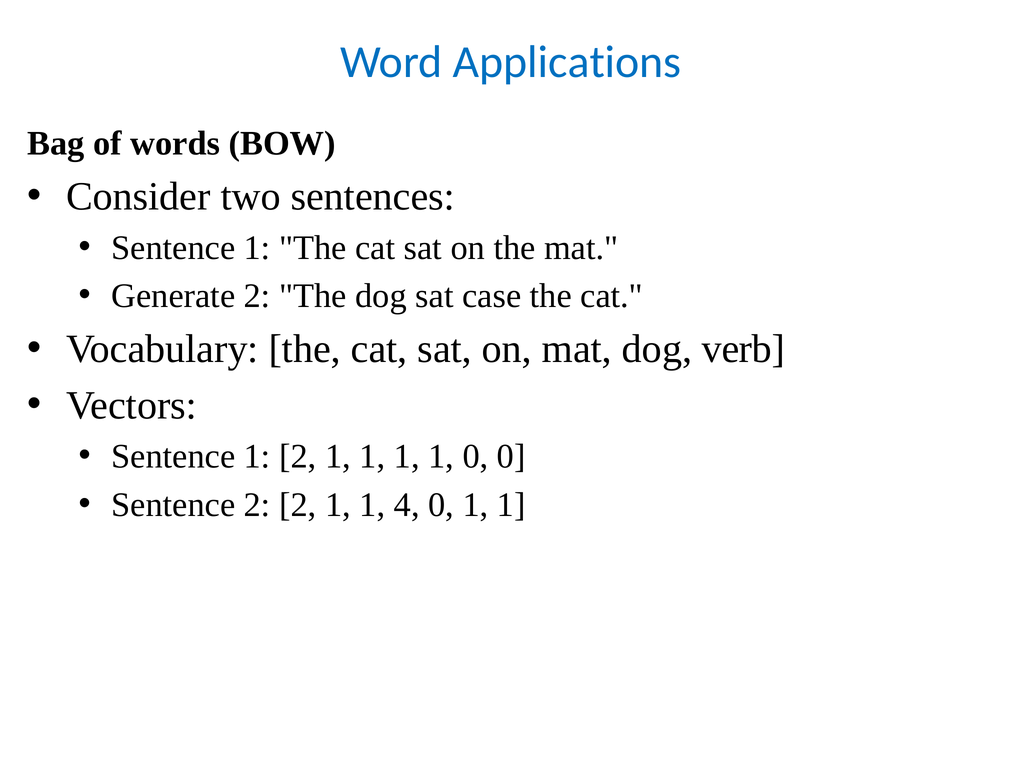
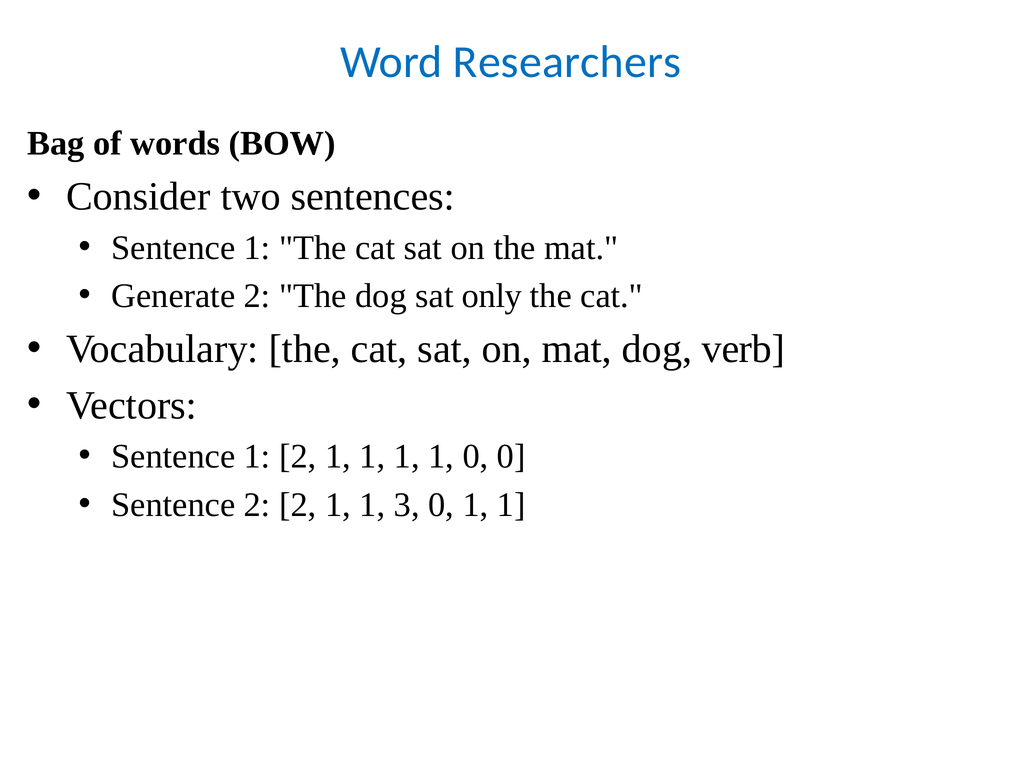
Applications: Applications -> Researchers (567, 62)
case: case -> only (492, 296)
4: 4 -> 3 (407, 505)
